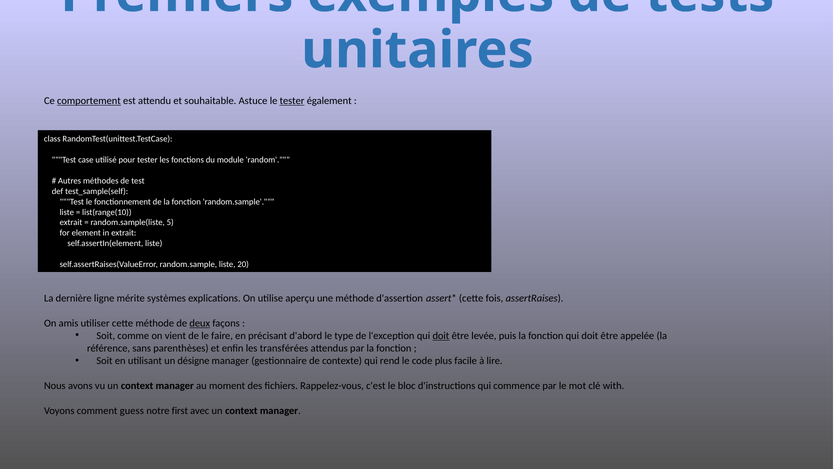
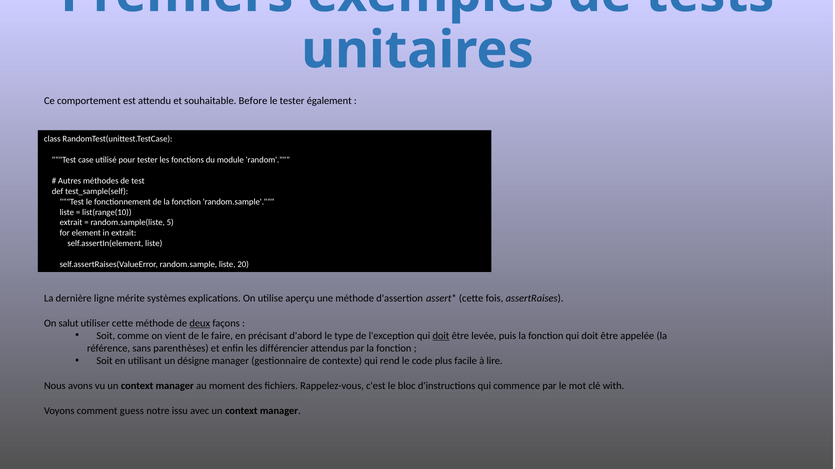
comportement underline: present -> none (89, 101)
Astuce: Astuce -> Before (253, 101)
tester underline: present -> none (292, 101)
amis: amis -> salut (69, 324)
transférées: transférées -> différencier (284, 349)
first: first -> issu (180, 411)
